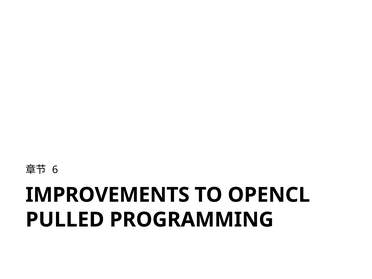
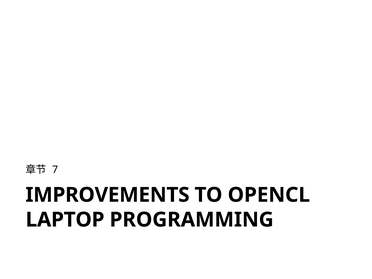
6: 6 -> 7 (55, 170)
PULLED: PULLED -> LAPTOP (65, 220)
